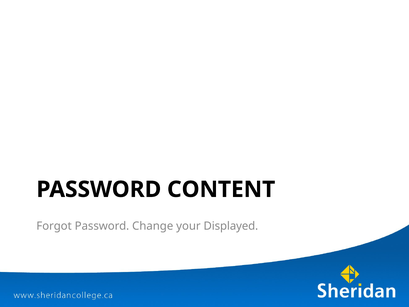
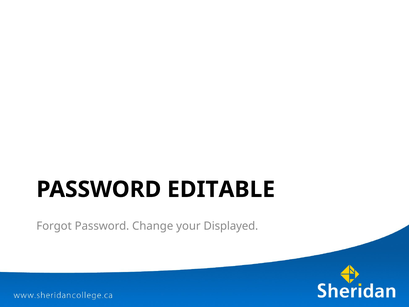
CONTENT: CONTENT -> EDITABLE (221, 189)
